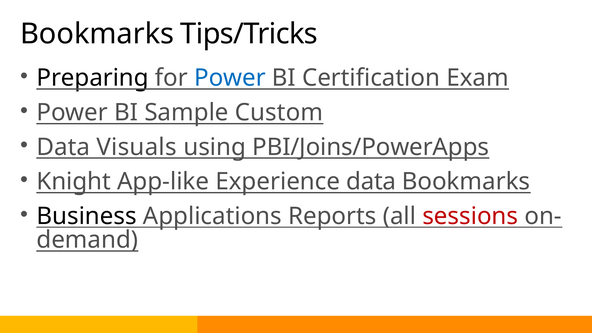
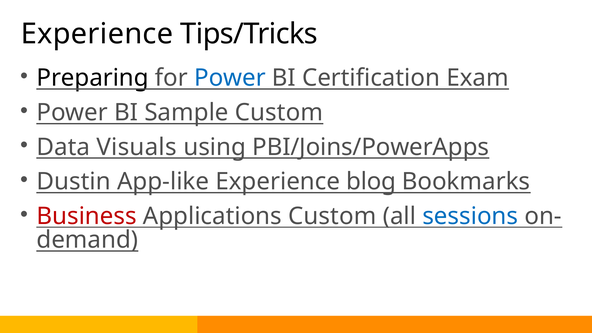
Bookmarks: Bookmarks -> Experience (97, 34)
Knight: Knight -> Dustin (74, 182)
Experience data: data -> blog (371, 182)
Business colour: black -> red (87, 216)
Applications Reports: Reports -> Custom (332, 216)
sessions colour: red -> blue (470, 216)
